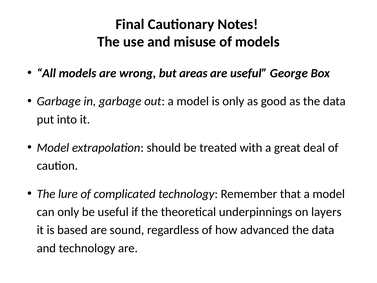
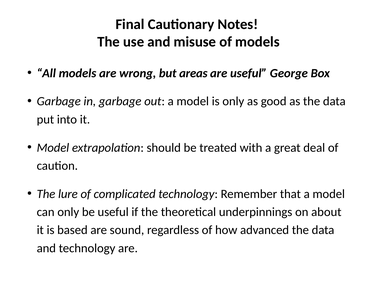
layers: layers -> about (326, 212)
